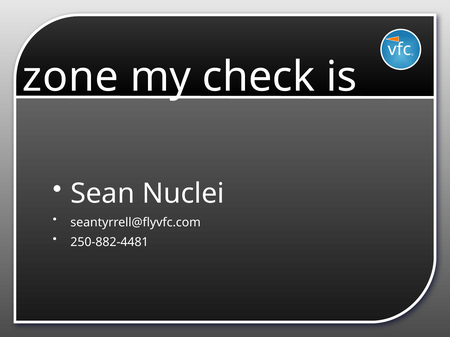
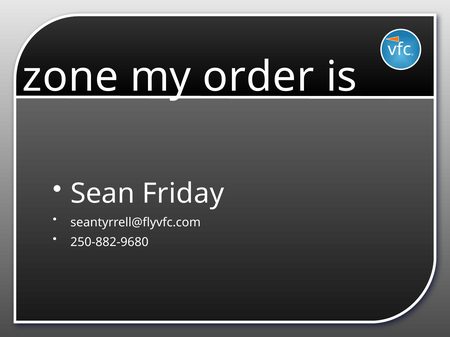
check: check -> order (258, 77)
Nuclei: Nuclei -> Friday (183, 194)
250-882-4481: 250-882-4481 -> 250-882-9680 (109, 242)
